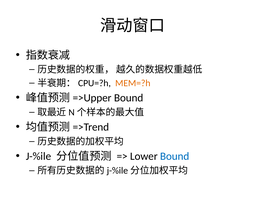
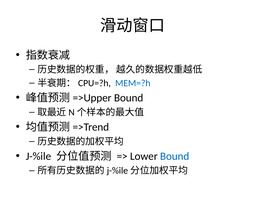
MEM=?h colour: orange -> blue (133, 83)
